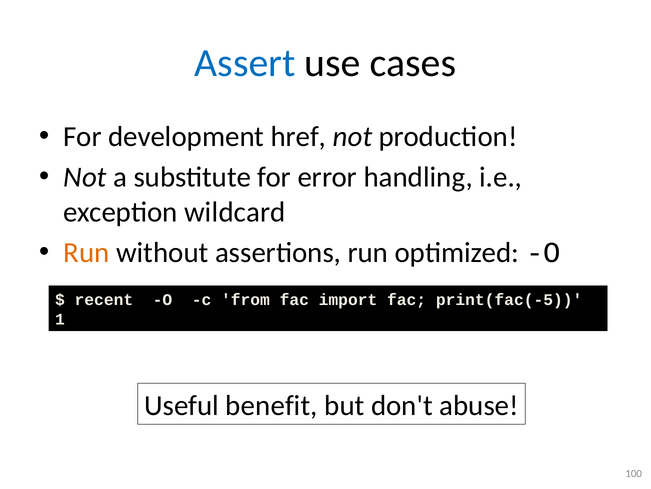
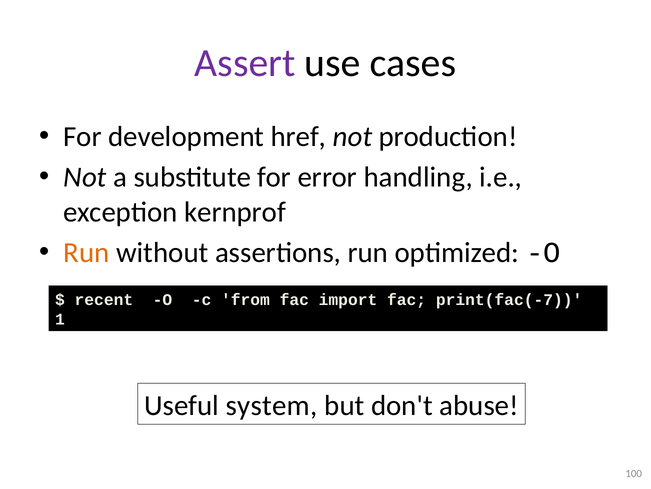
Assert colour: blue -> purple (245, 63)
wildcard: wildcard -> kernprof (235, 212)
print(fac(-5: print(fac(-5 -> print(fac(-7 (509, 299)
benefit: benefit -> system (271, 405)
